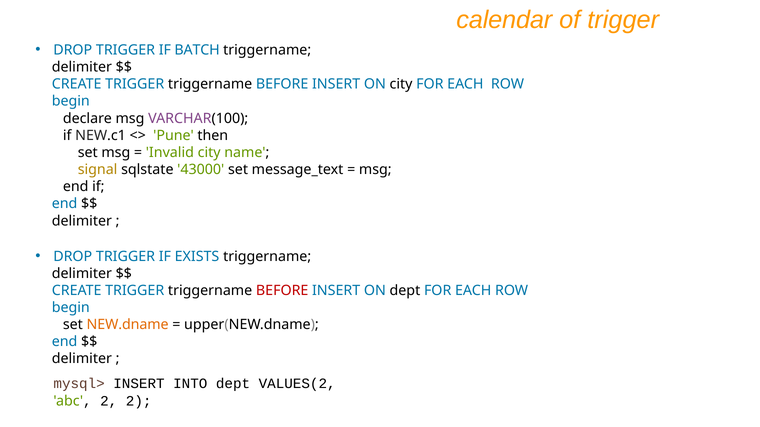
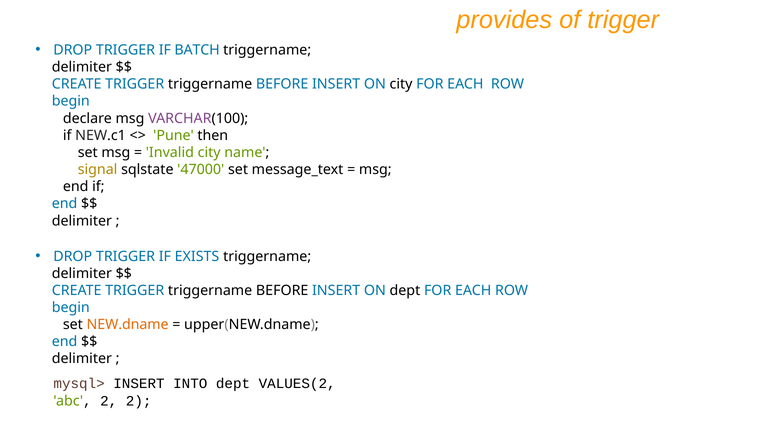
calendar: calendar -> provides (504, 20)
43000: 43000 -> 47000 (201, 170)
BEFORE colour: red -> black (282, 291)
